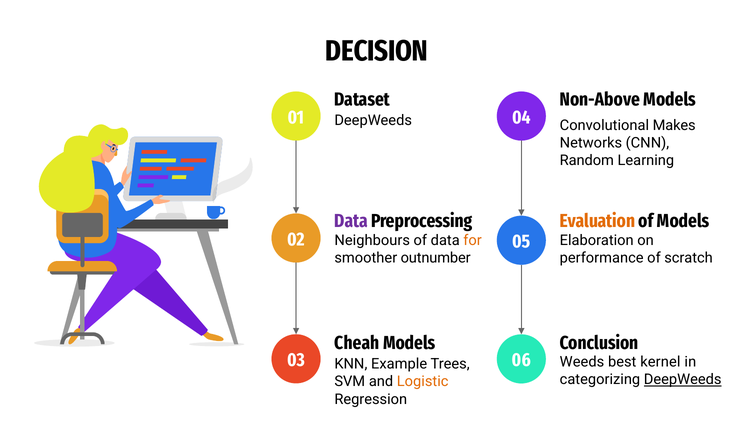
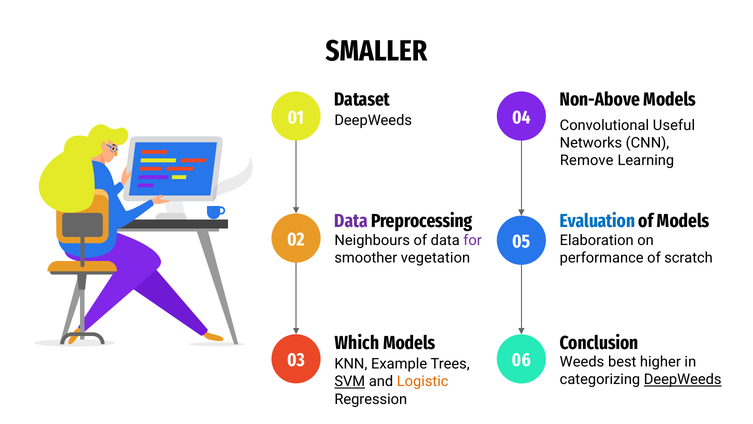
DECISION: DECISION -> SMALLER (376, 51)
Makes: Makes -> Useful (674, 125)
Random: Random -> Remove (587, 160)
Evaluation colour: orange -> blue (597, 221)
for colour: orange -> purple (473, 240)
outnumber: outnumber -> vegetation (435, 258)
Cheah: Cheah -> Which (357, 343)
kernel: kernel -> higher (660, 362)
SVM underline: none -> present (350, 381)
